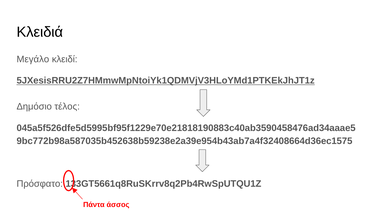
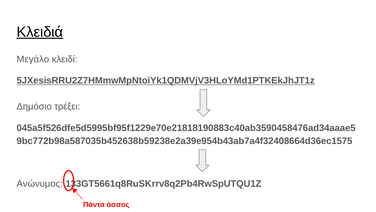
Κλειδιά underline: none -> present (40, 32)
τέλος: τέλος -> τρέξει (67, 106)
Πρόσφατο: Πρόσφατο -> Ανώνυμος (40, 183)
